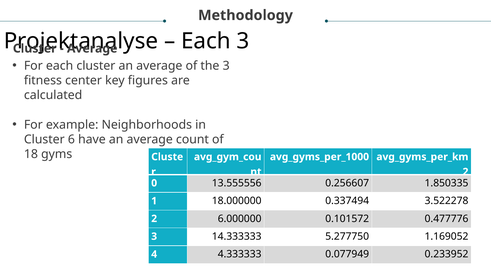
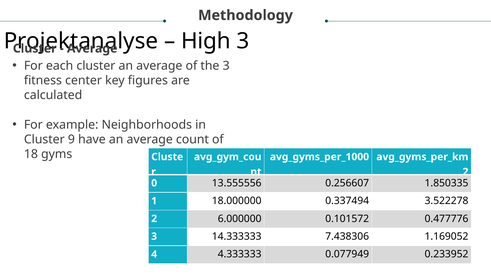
Each: Each -> High (206, 41)
6: 6 -> 9 (71, 139)
5.277750: 5.277750 -> 7.438306 (347, 237)
